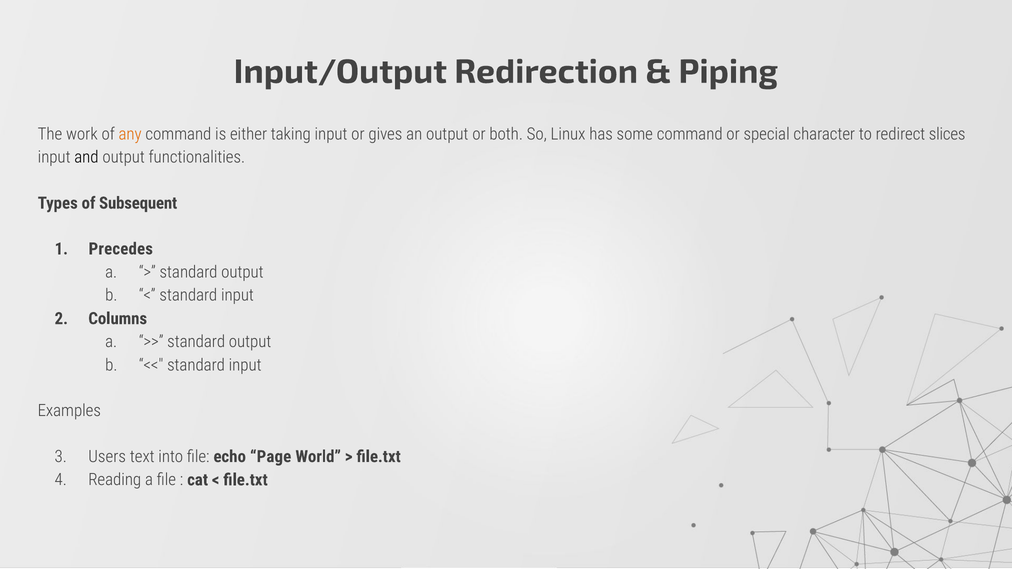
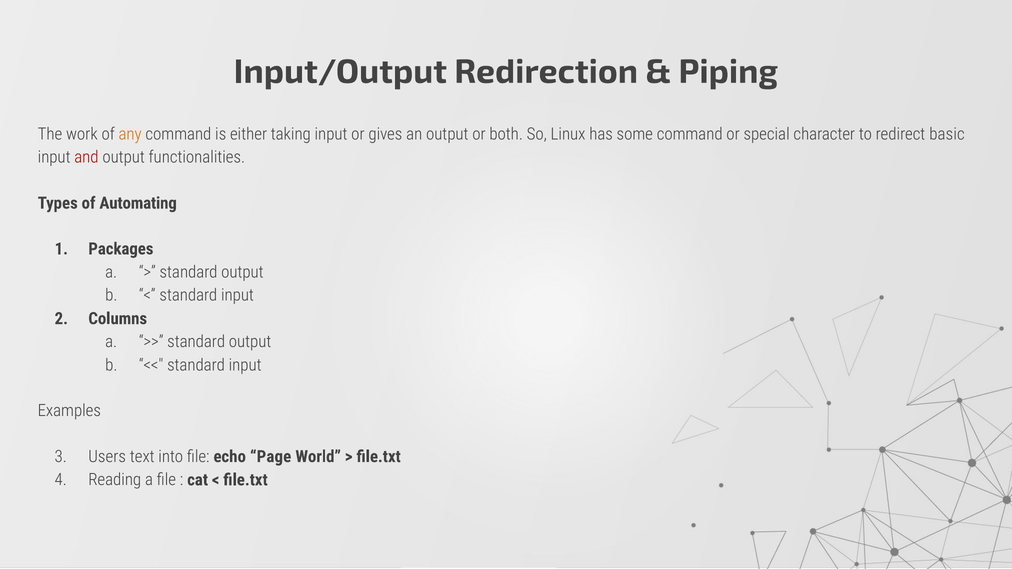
slices: slices -> basic (947, 134)
and colour: black -> red (86, 157)
Subsequent: Subsequent -> Automating (138, 203)
Precedes: Precedes -> Packages (121, 249)
